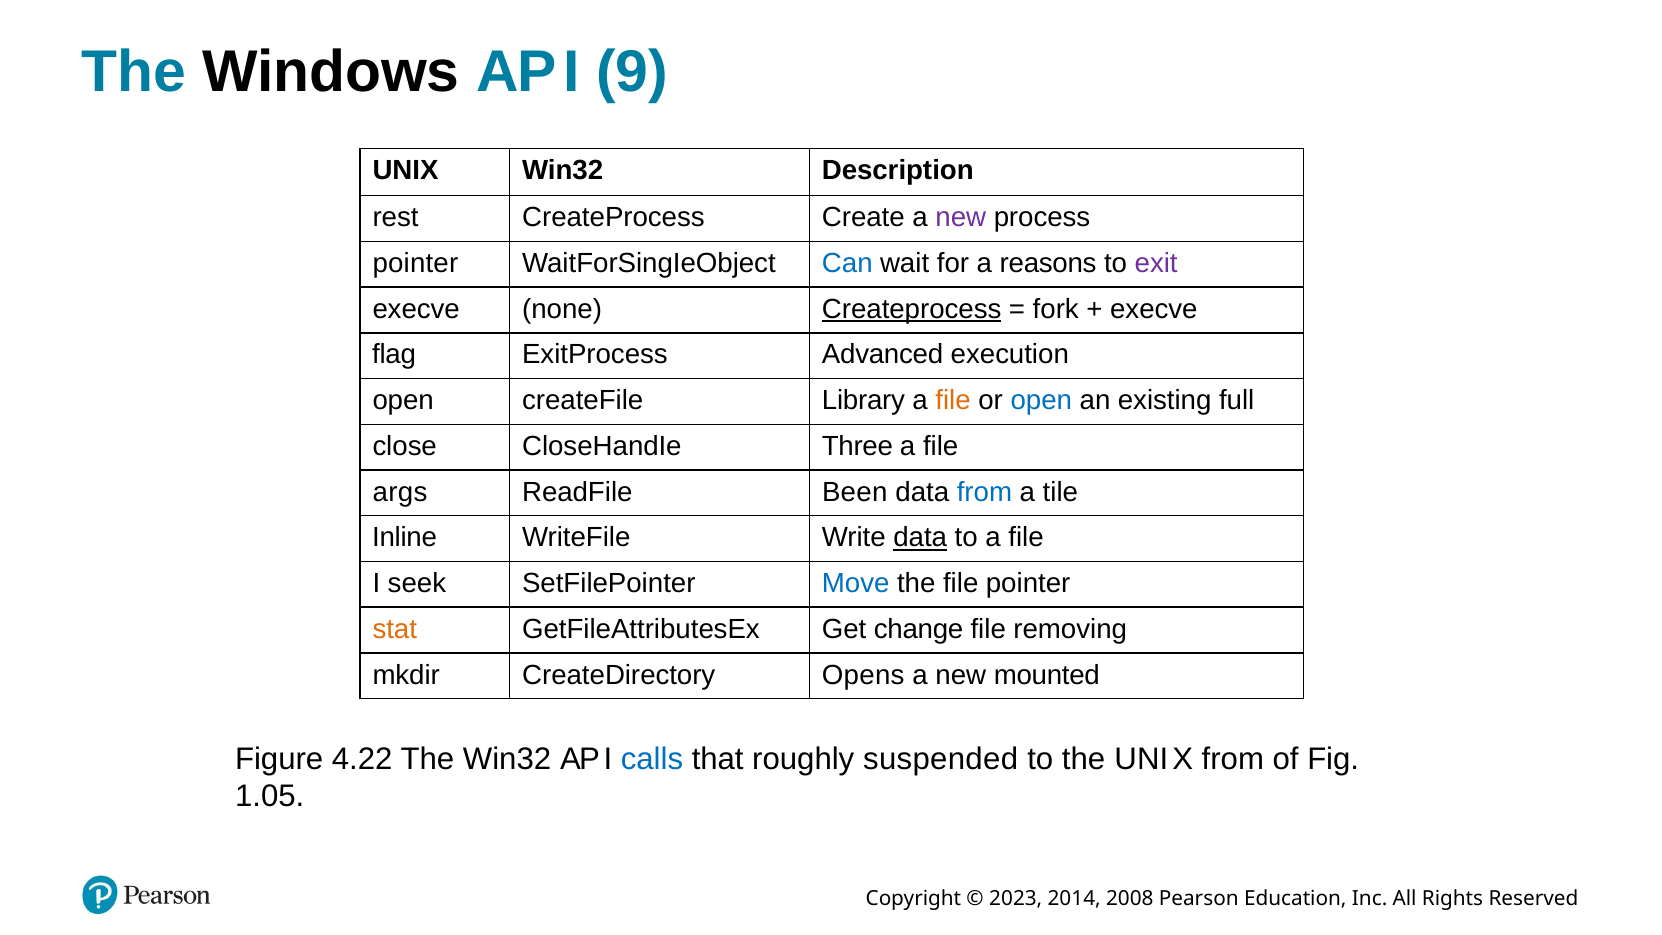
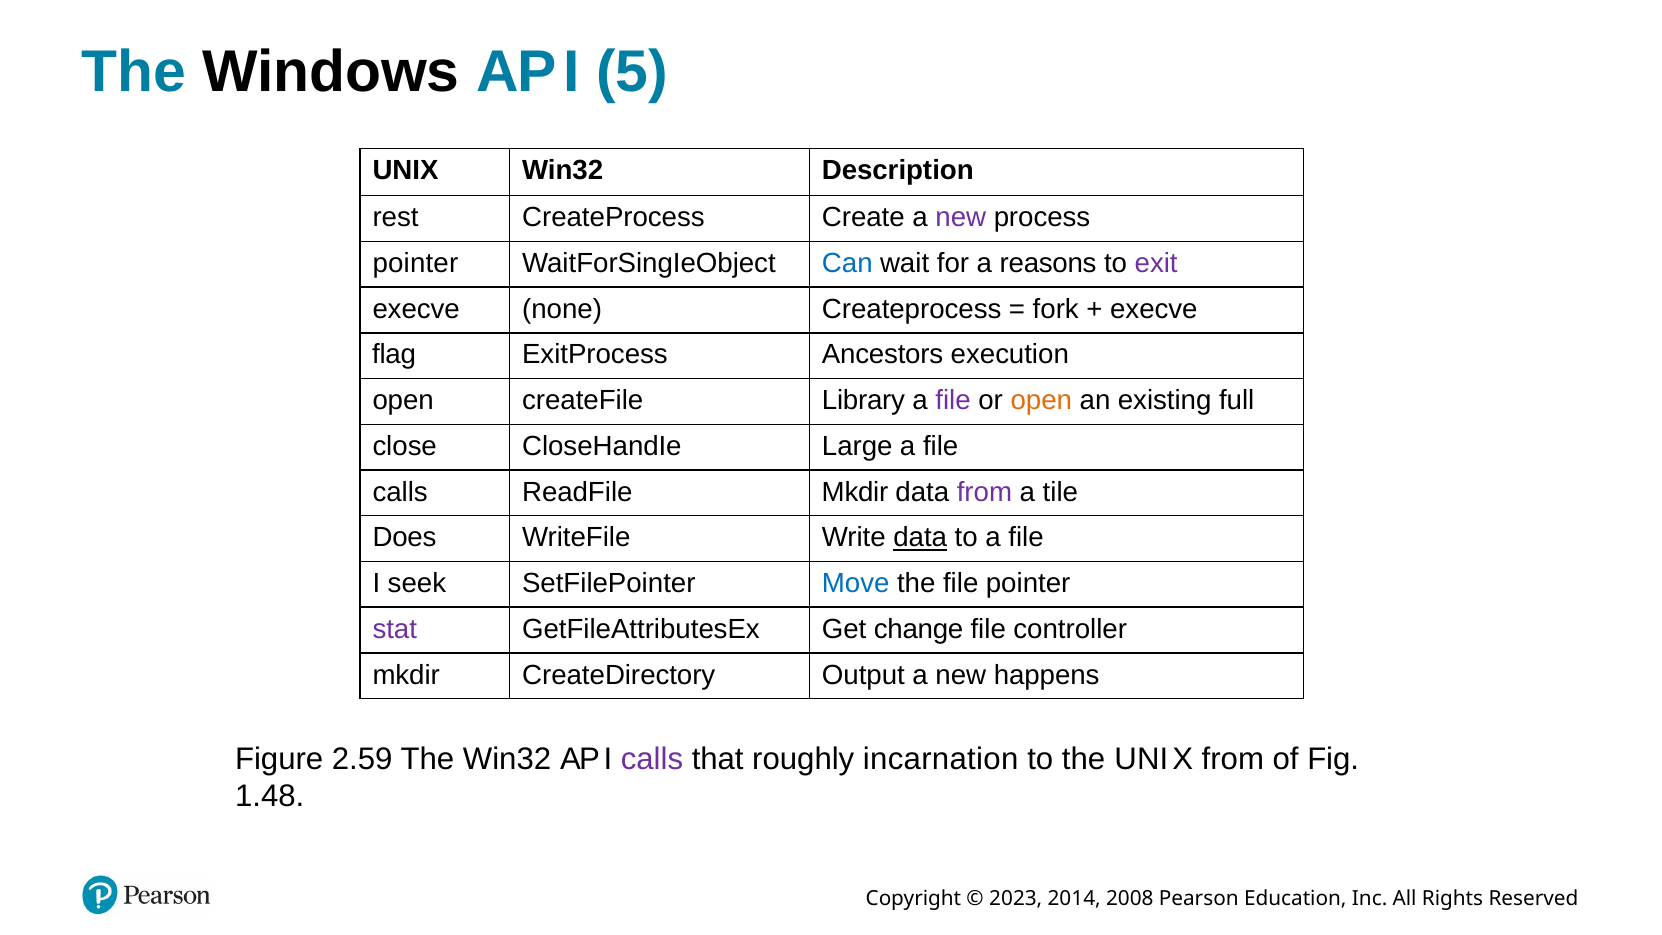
9: 9 -> 5 (632, 72)
Createprocess underline: present -> none (912, 309)
Advanced: Advanced -> Ancestors (883, 355)
file colour: orange -> purple (953, 400)
open colour: blue -> orange (1041, 400)
Three: Three -> Large (857, 446)
args: args -> calls (400, 492)
ReadFile Been: Been -> Mkdir (855, 492)
from colour: blue -> purple (984, 492)
Inline: Inline -> Does (405, 538)
stat colour: orange -> purple (395, 629)
removing: removing -> controller (1070, 629)
Opens: Opens -> Output (863, 675)
mounted: mounted -> happens (1047, 675)
4.22: 4.22 -> 2.59 (362, 759)
calls colour: blue -> purple (652, 759)
suspended: suspended -> incarnation (941, 759)
1.05: 1.05 -> 1.48 (270, 796)
